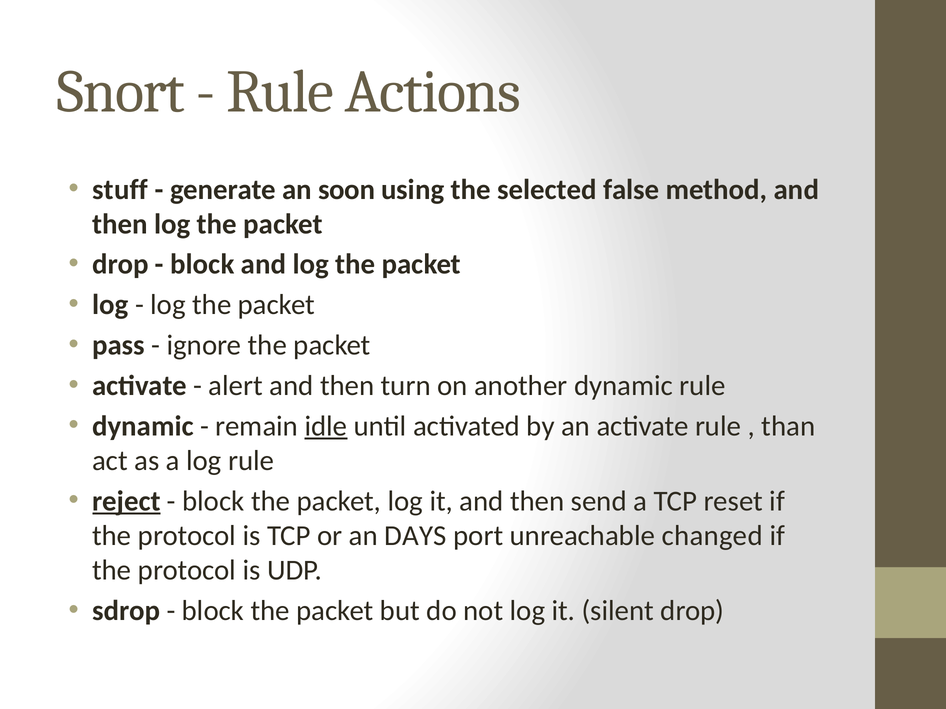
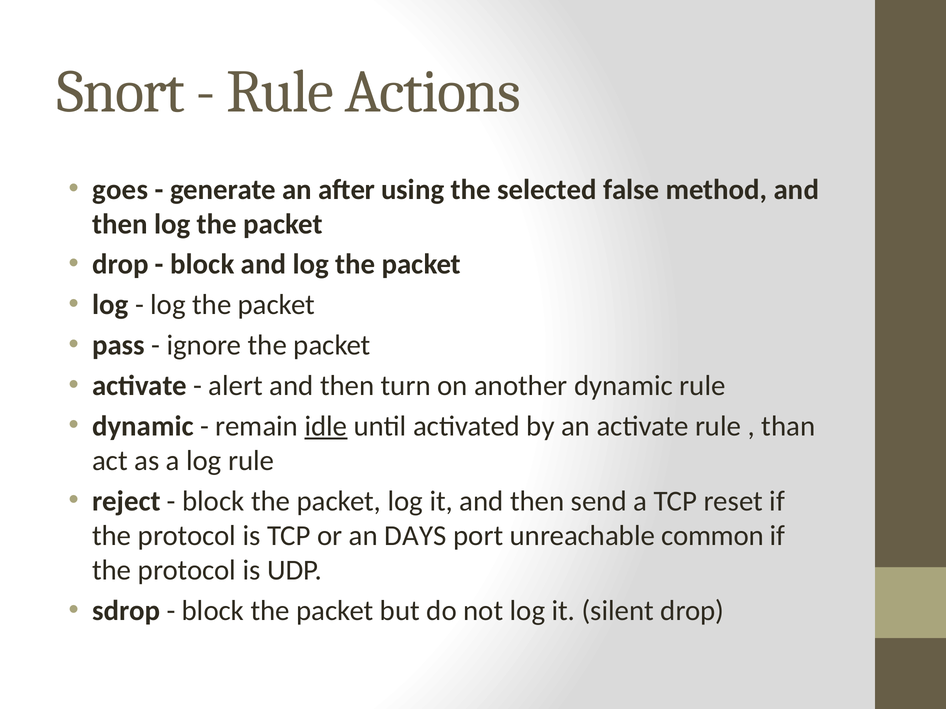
stuff: stuff -> goes (120, 190)
soon: soon -> after (347, 190)
reject underline: present -> none (126, 501)
changed: changed -> common (712, 536)
